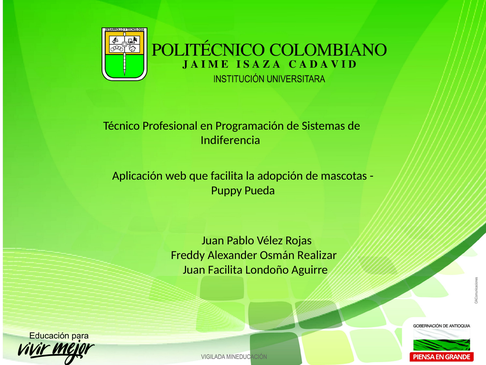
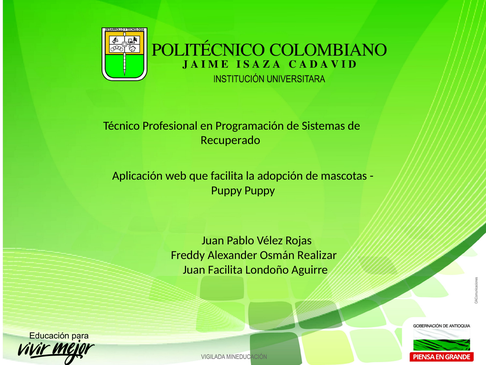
Indiferencia: Indiferencia -> Recuperado (230, 140)
Puppy Pueda: Pueda -> Puppy (260, 190)
